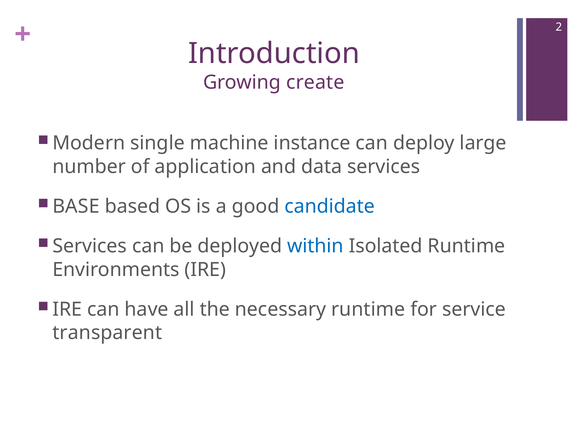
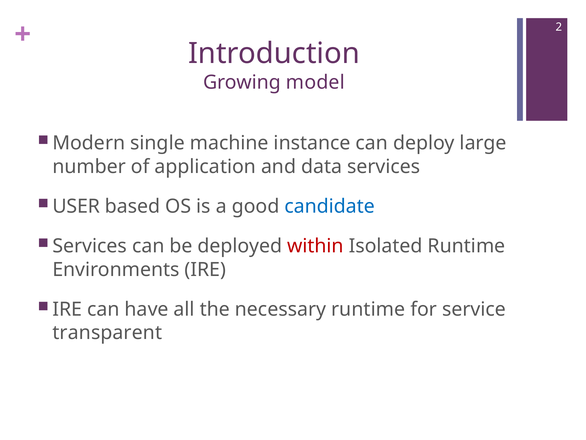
create: create -> model (315, 82)
BASE: BASE -> USER (76, 206)
within colour: blue -> red (315, 246)
